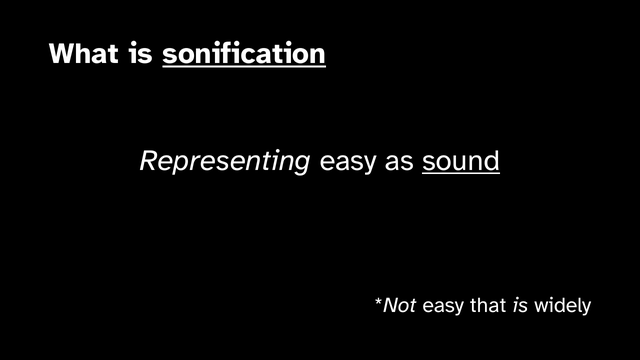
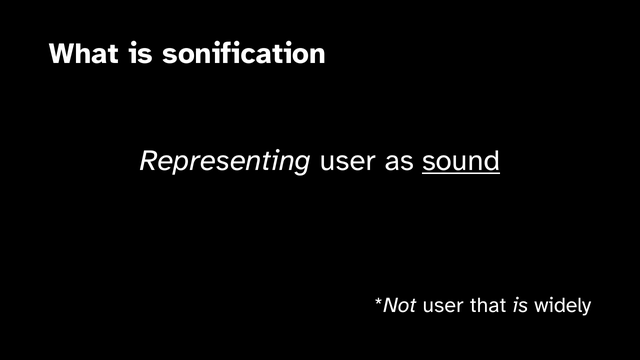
sonification underline: present -> none (244, 54)
Representing easy: easy -> user (348, 161)
easy: easy -> user (443, 305)
